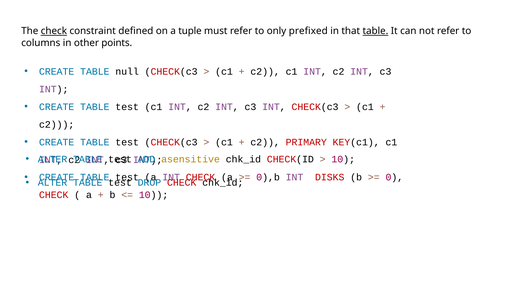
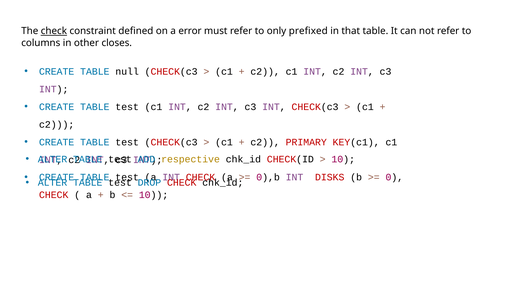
tuple: tuple -> error (190, 31)
table underline: present -> none (375, 31)
points: points -> closes (117, 43)
asensitive: asensitive -> respective (191, 159)
